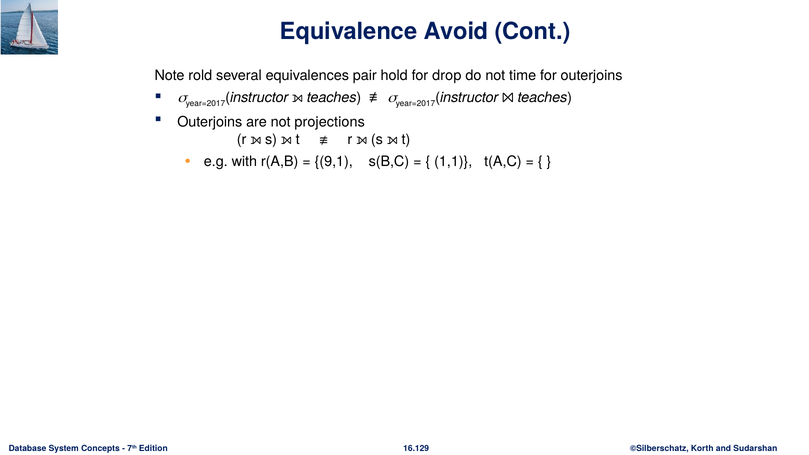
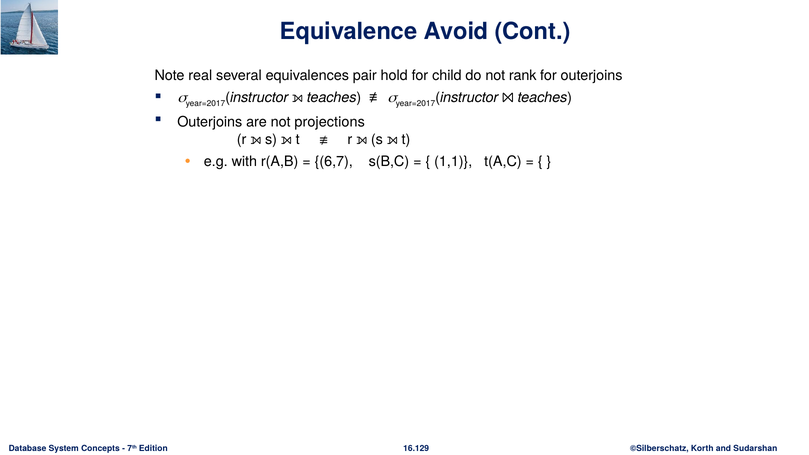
rold: rold -> real (200, 76)
drop: drop -> child (447, 76)
time: time -> rank (523, 76)
9,1: 9,1 -> 6,7 (334, 162)
